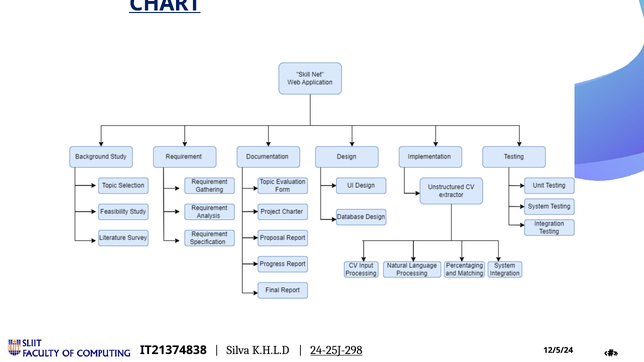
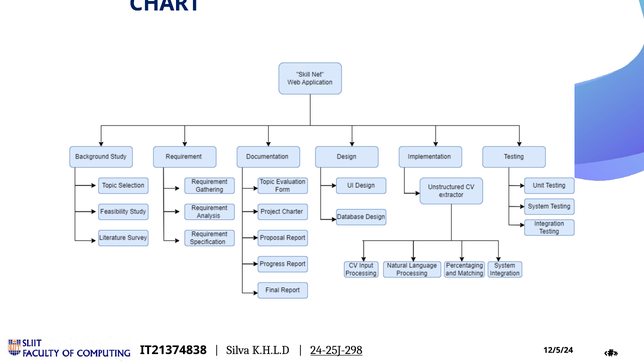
CHART underline: present -> none (165, 3)
